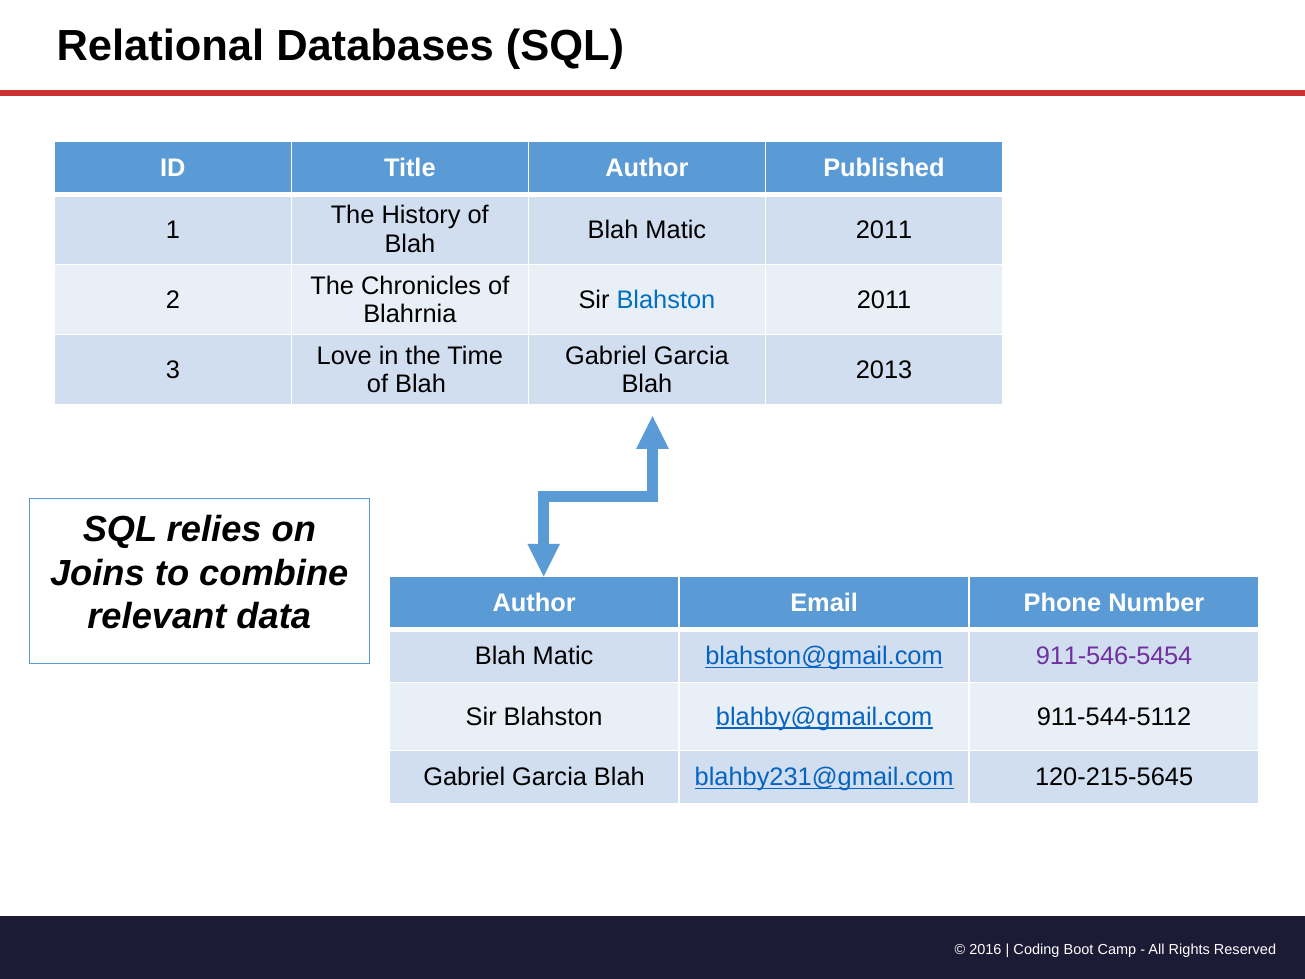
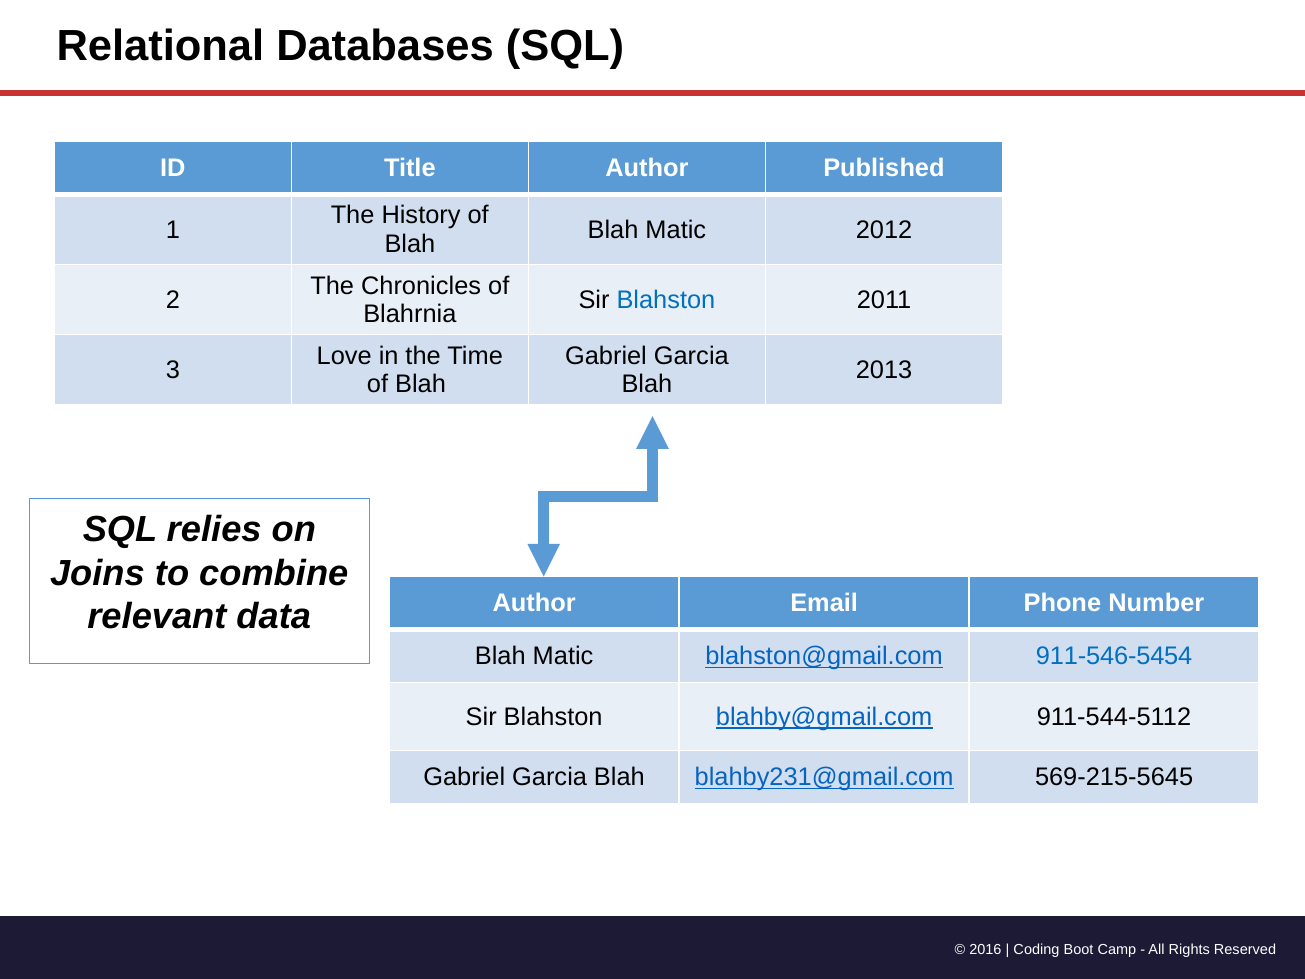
Matic 2011: 2011 -> 2012 (884, 230)
911-546-5454 colour: purple -> blue (1114, 656)
120-215-5645: 120-215-5645 -> 569-215-5645 (1114, 777)
